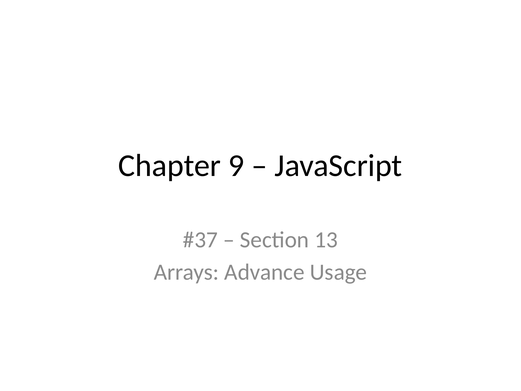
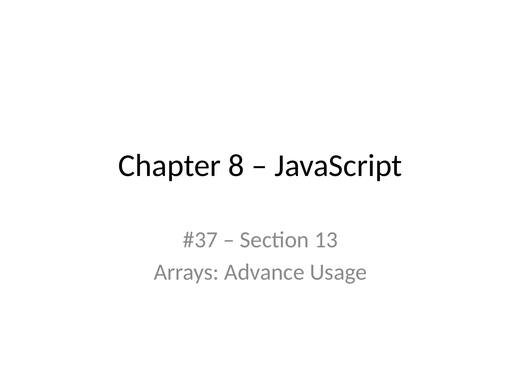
9: 9 -> 8 (236, 165)
